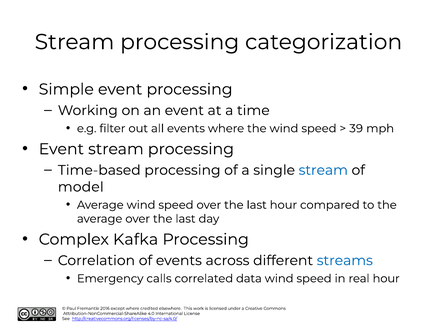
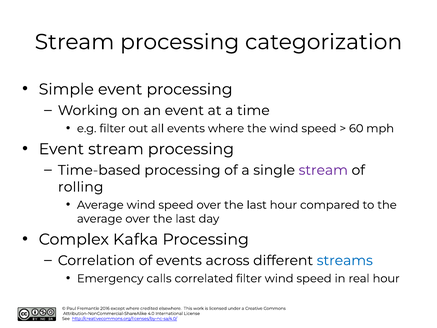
39: 39 -> 60 (356, 128)
stream colour: blue -> purple (323, 170)
model: model -> rolling (81, 187)
correlated data: data -> filter (249, 278)
